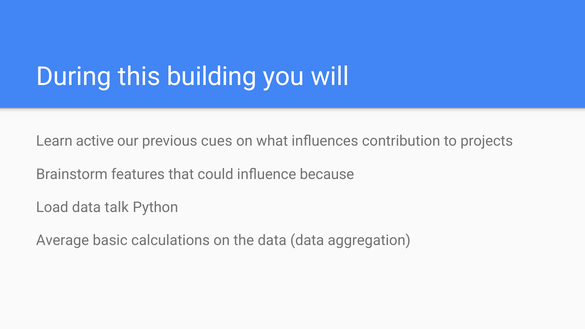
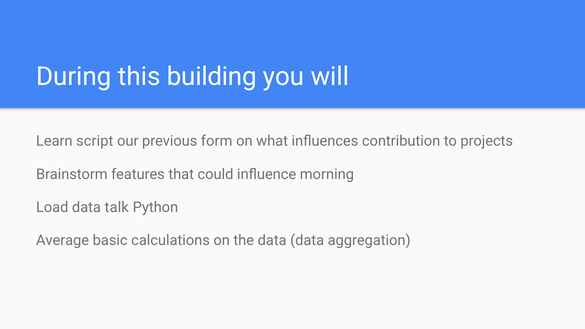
active: active -> script (95, 141)
cues: cues -> form (217, 141)
because: because -> morning (327, 174)
